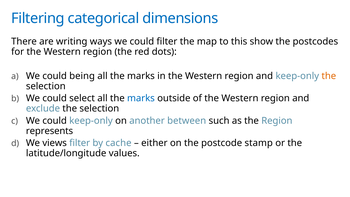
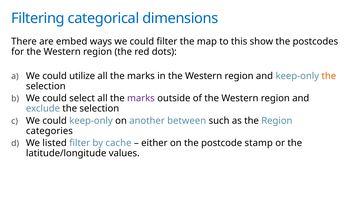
writing: writing -> embed (72, 41)
being: being -> utilize (82, 76)
marks colour: blue -> purple (141, 98)
represents: represents -> categories (49, 131)
views: views -> listed (55, 143)
